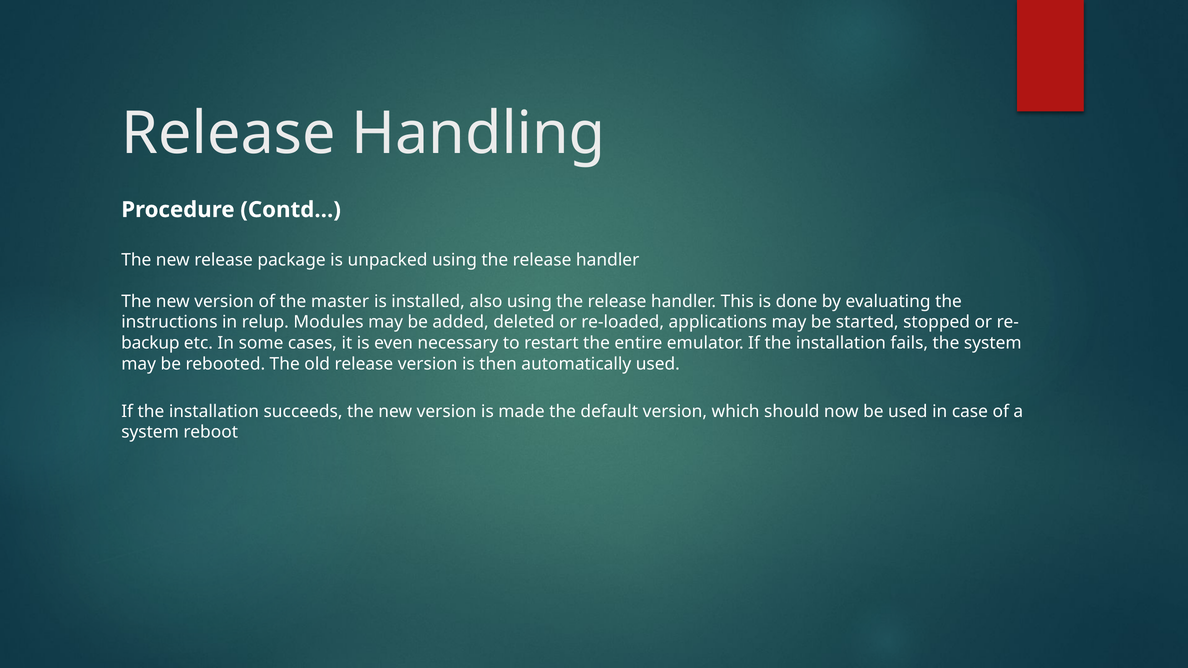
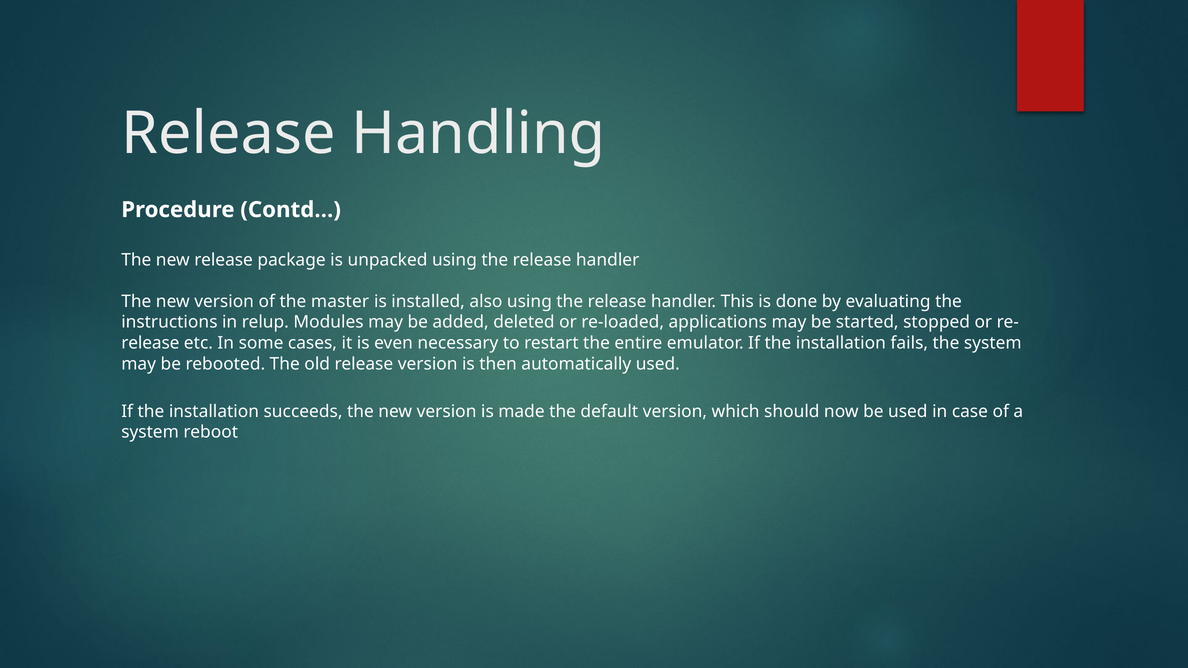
backup: backup -> release (150, 343)
